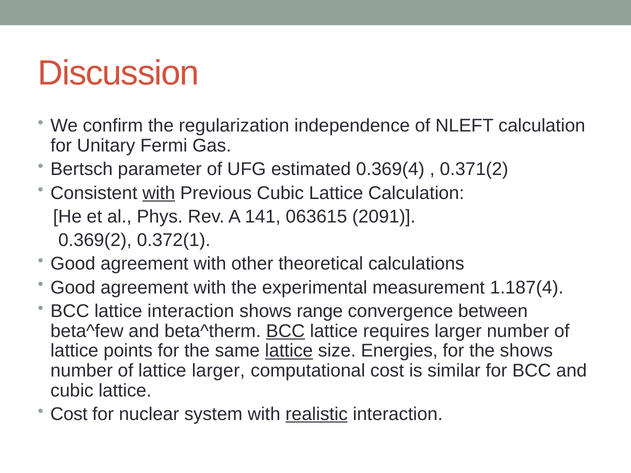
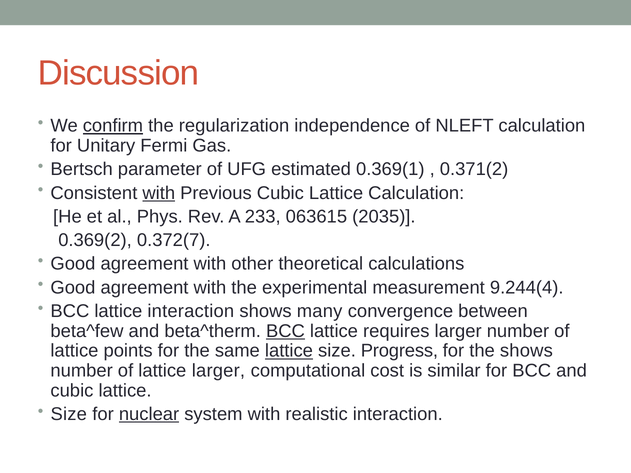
confirm underline: none -> present (113, 126)
0.369(4: 0.369(4 -> 0.369(1 (390, 169)
141: 141 -> 233 (263, 217)
2091: 2091 -> 2035 (384, 217)
0.372(1: 0.372(1 -> 0.372(7 (174, 240)
1.187(4: 1.187(4 -> 9.244(4 (527, 288)
range: range -> many (320, 311)
Energies: Energies -> Progress (399, 351)
Cost: Cost -> Size (69, 414)
nuclear underline: none -> present (149, 414)
realistic underline: present -> none (317, 414)
